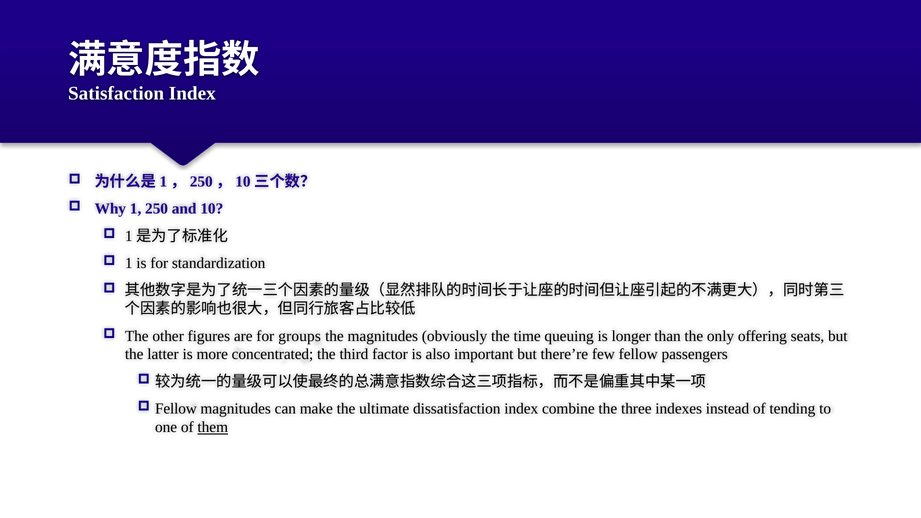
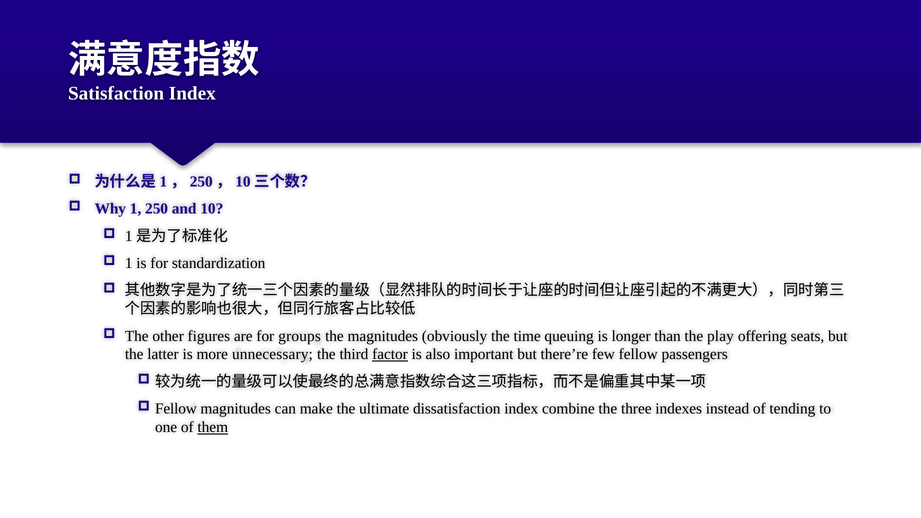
only: only -> play (720, 336)
concentrated: concentrated -> unnecessary (272, 354)
factor underline: none -> present (390, 354)
